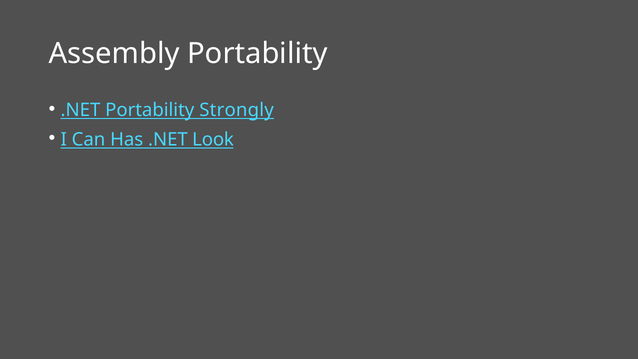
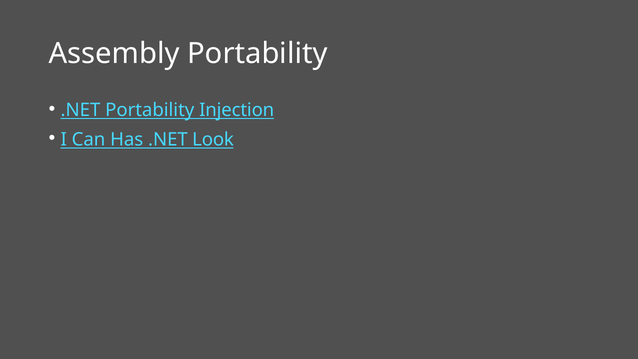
Strongly: Strongly -> Injection (237, 110)
